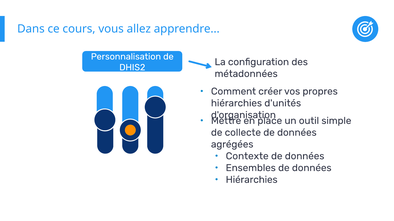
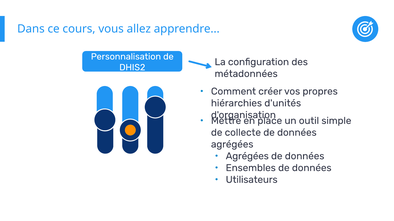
Contexte: Contexte -> Agrégées (247, 156)
Hiérarchies: Hiérarchies -> Utilisateurs (252, 180)
